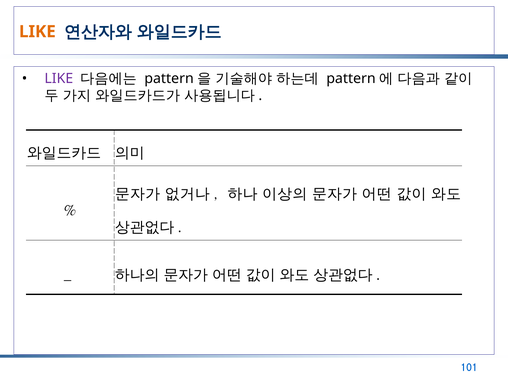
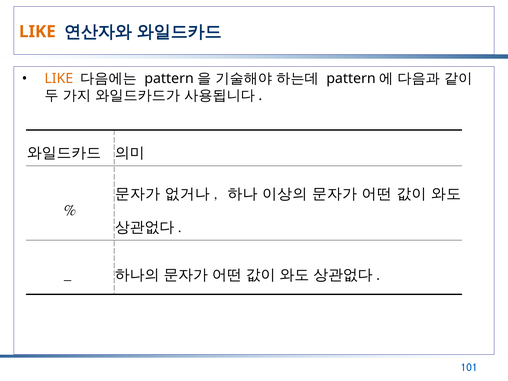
LIKE colour: purple -> orange (59, 79)
